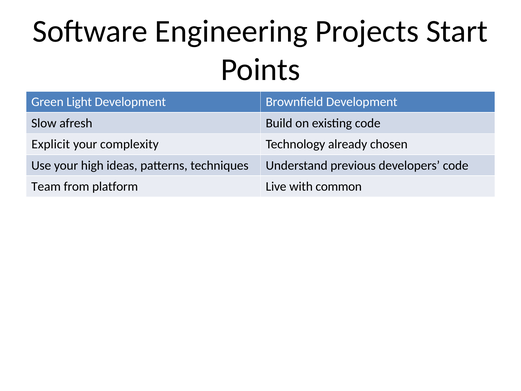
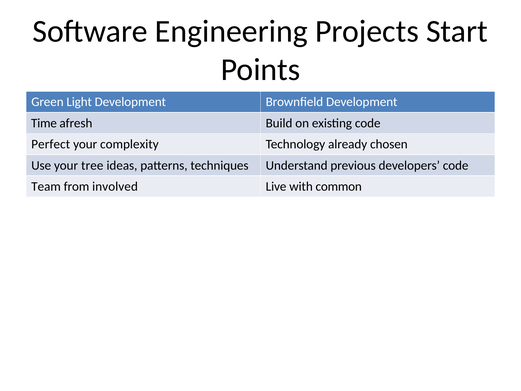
Slow: Slow -> Time (44, 123)
Explicit: Explicit -> Perfect (51, 144)
high: high -> tree (92, 165)
platform: platform -> involved (115, 186)
